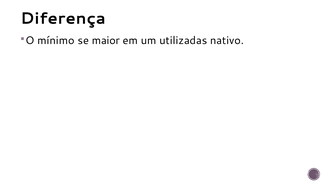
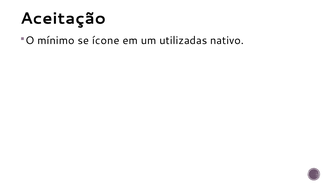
Diferença: Diferença -> Aceitação (63, 18)
maior: maior -> ícone (106, 41)
